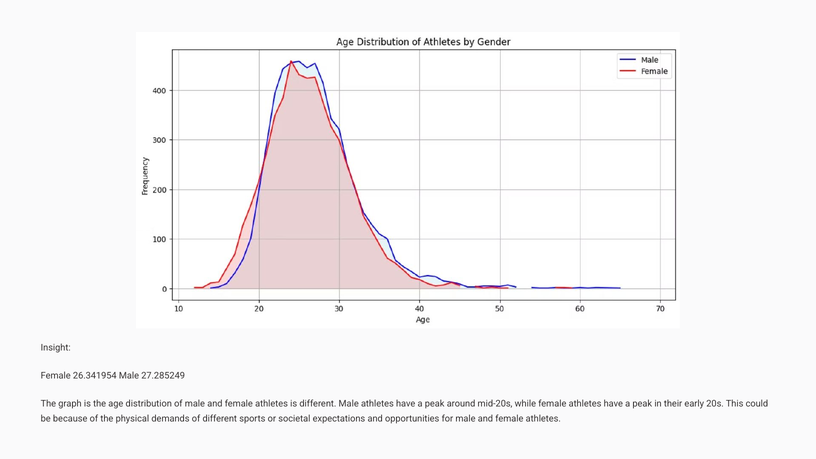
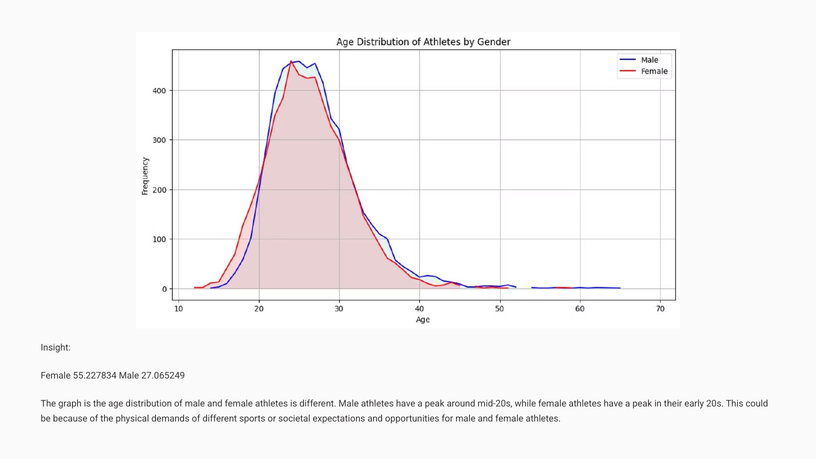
26.341954: 26.341954 -> 55.227834 (95, 376)
27.285249: 27.285249 -> 27.065249 (163, 376)
